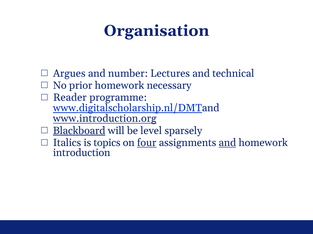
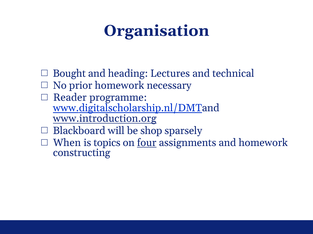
Argues: Argues -> Bought (69, 74)
number: number -> heading (128, 74)
Blackboard underline: present -> none (79, 131)
level: level -> shop (151, 131)
Italics: Italics -> When (67, 143)
and underline: present -> none (227, 143)
introduction: introduction -> constructing (82, 153)
